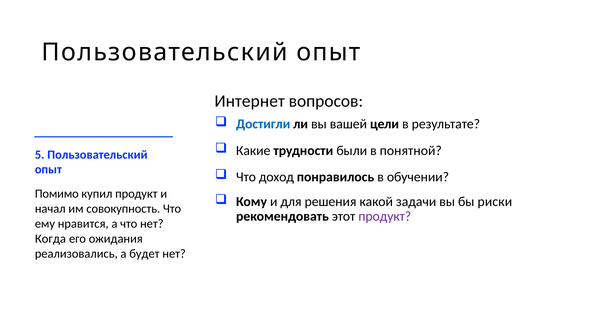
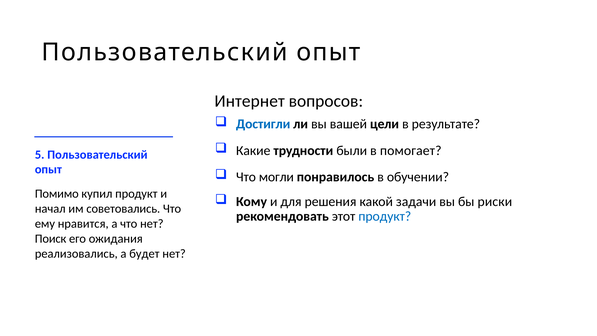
понятной: понятной -> помогает (411, 151)
доход: доход -> могли (276, 177)
совокупность: совокупность -> советовались (123, 209)
продукт colour: purple -> blue (385, 216)
Когда: Когда -> Поиск (51, 238)
